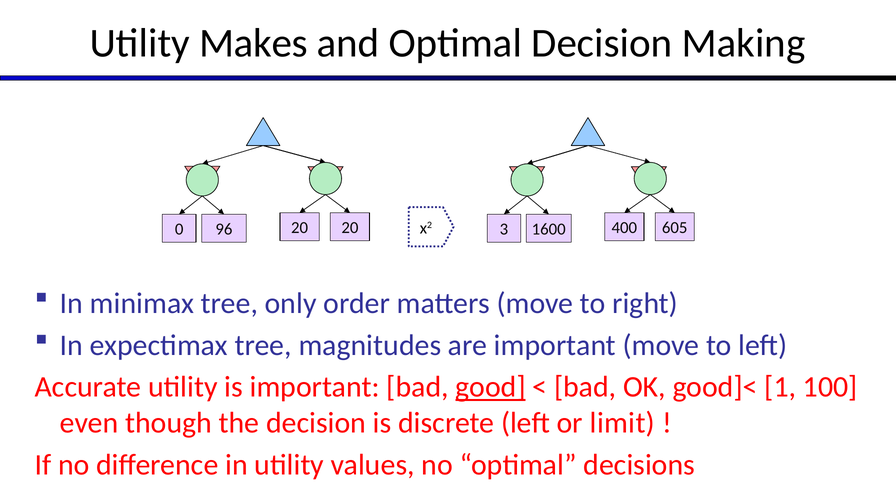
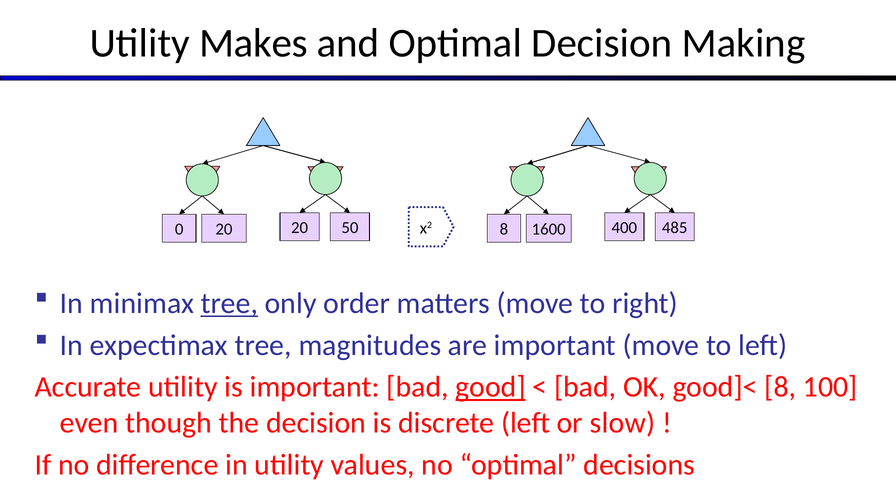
0 96: 96 -> 20 (224, 229)
20 20: 20 -> 50 (350, 228)
x2 3: 3 -> 8 (504, 229)
605: 605 -> 485 (675, 228)
tree underline: none -> present (229, 303)
good]< 1: 1 -> 8 (780, 387)
limit: limit -> slow (622, 423)
